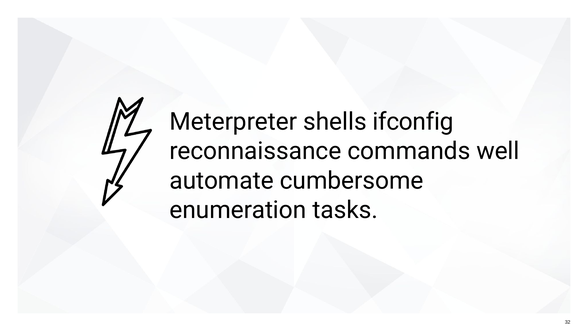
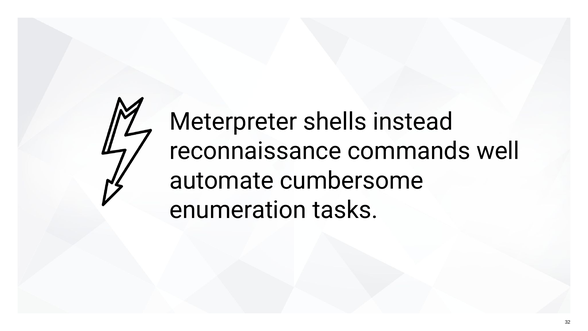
ifconfig: ifconfig -> instead (413, 122)
